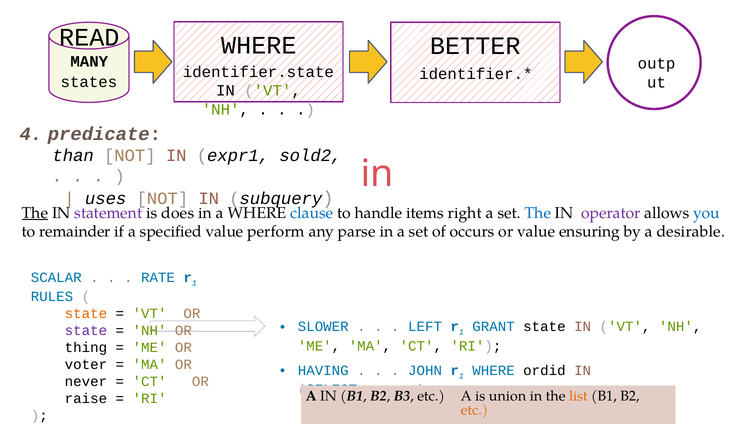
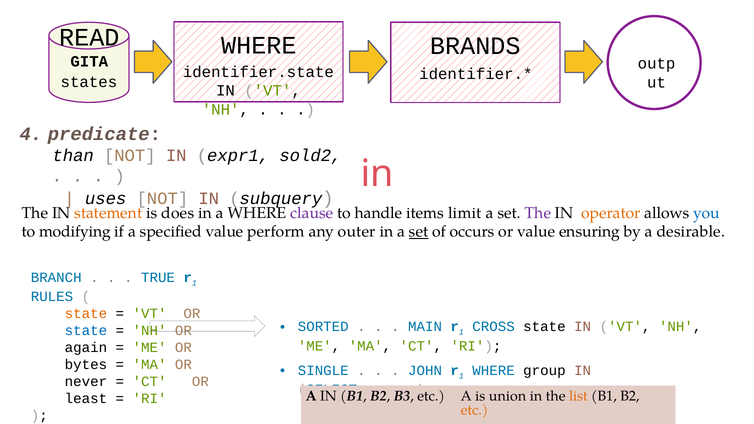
BETTER: BETTER -> BRANDS (475, 46)
MANY: MANY -> GITA (89, 61)
The underline: present -> none (35, 213)
statement colour: purple -> orange (108, 213)
clause colour: blue -> purple (312, 213)
right: right -> limit (465, 213)
The colour: blue -> purple (538, 213)
operator colour: purple -> orange (611, 213)
remainder: remainder -> modifying (75, 232)
parse: parse -> outer (357, 232)
set underline: none -> present (419, 232)
SCALAR: SCALAR -> BRANCH (56, 277)
RATE: RATE -> TRUE (158, 277)
SLOWER: SLOWER -> SORTED (323, 327)
LEFT: LEFT -> MAIN (425, 327)
GRANT: GRANT -> CROSS (494, 327)
state colour: purple -> blue (86, 331)
thing: thing -> again (86, 348)
voter: voter -> bytes (86, 365)
HAVING: HAVING -> SINGLE (323, 370)
ordid: ordid -> group (544, 370)
raise: raise -> least (86, 399)
